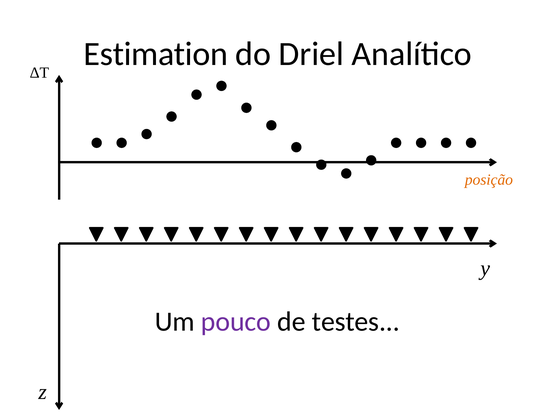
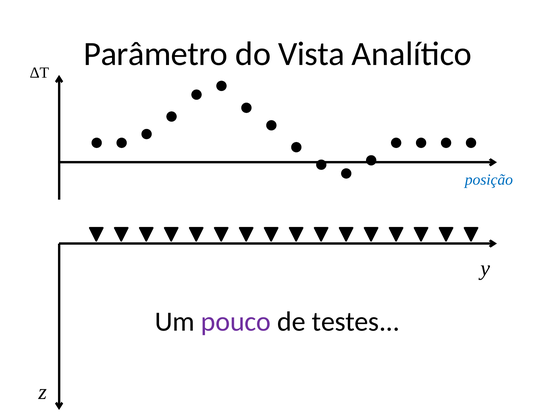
Estimation: Estimation -> Parâmetro (156, 54)
Driel: Driel -> Vista (311, 54)
posição colour: orange -> blue (489, 180)
